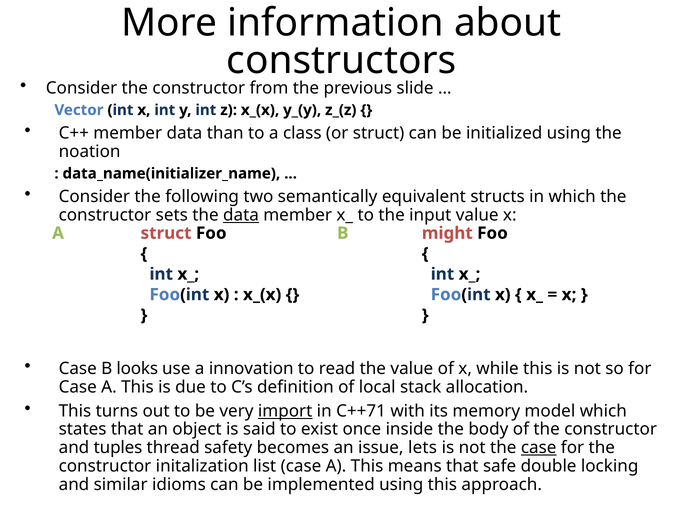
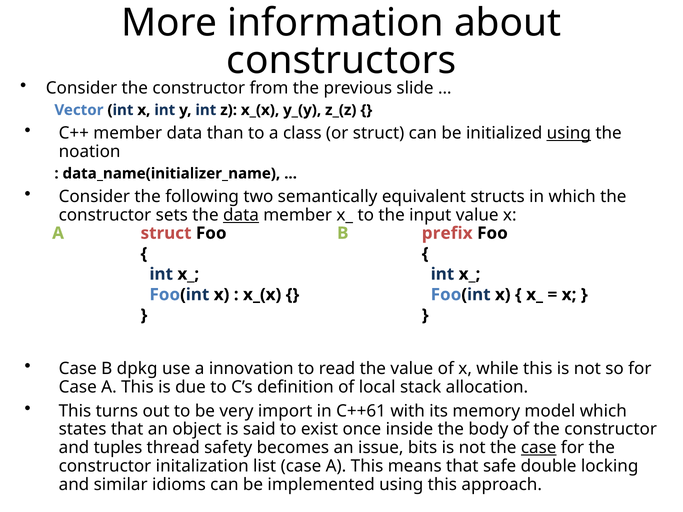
using underline: none -> present (569, 133)
might: might -> prefix (447, 233)
looks: looks -> dpkg (137, 369)
import underline: present -> none (285, 411)
C++71: C++71 -> C++61 (361, 411)
lets: lets -> bits (423, 448)
